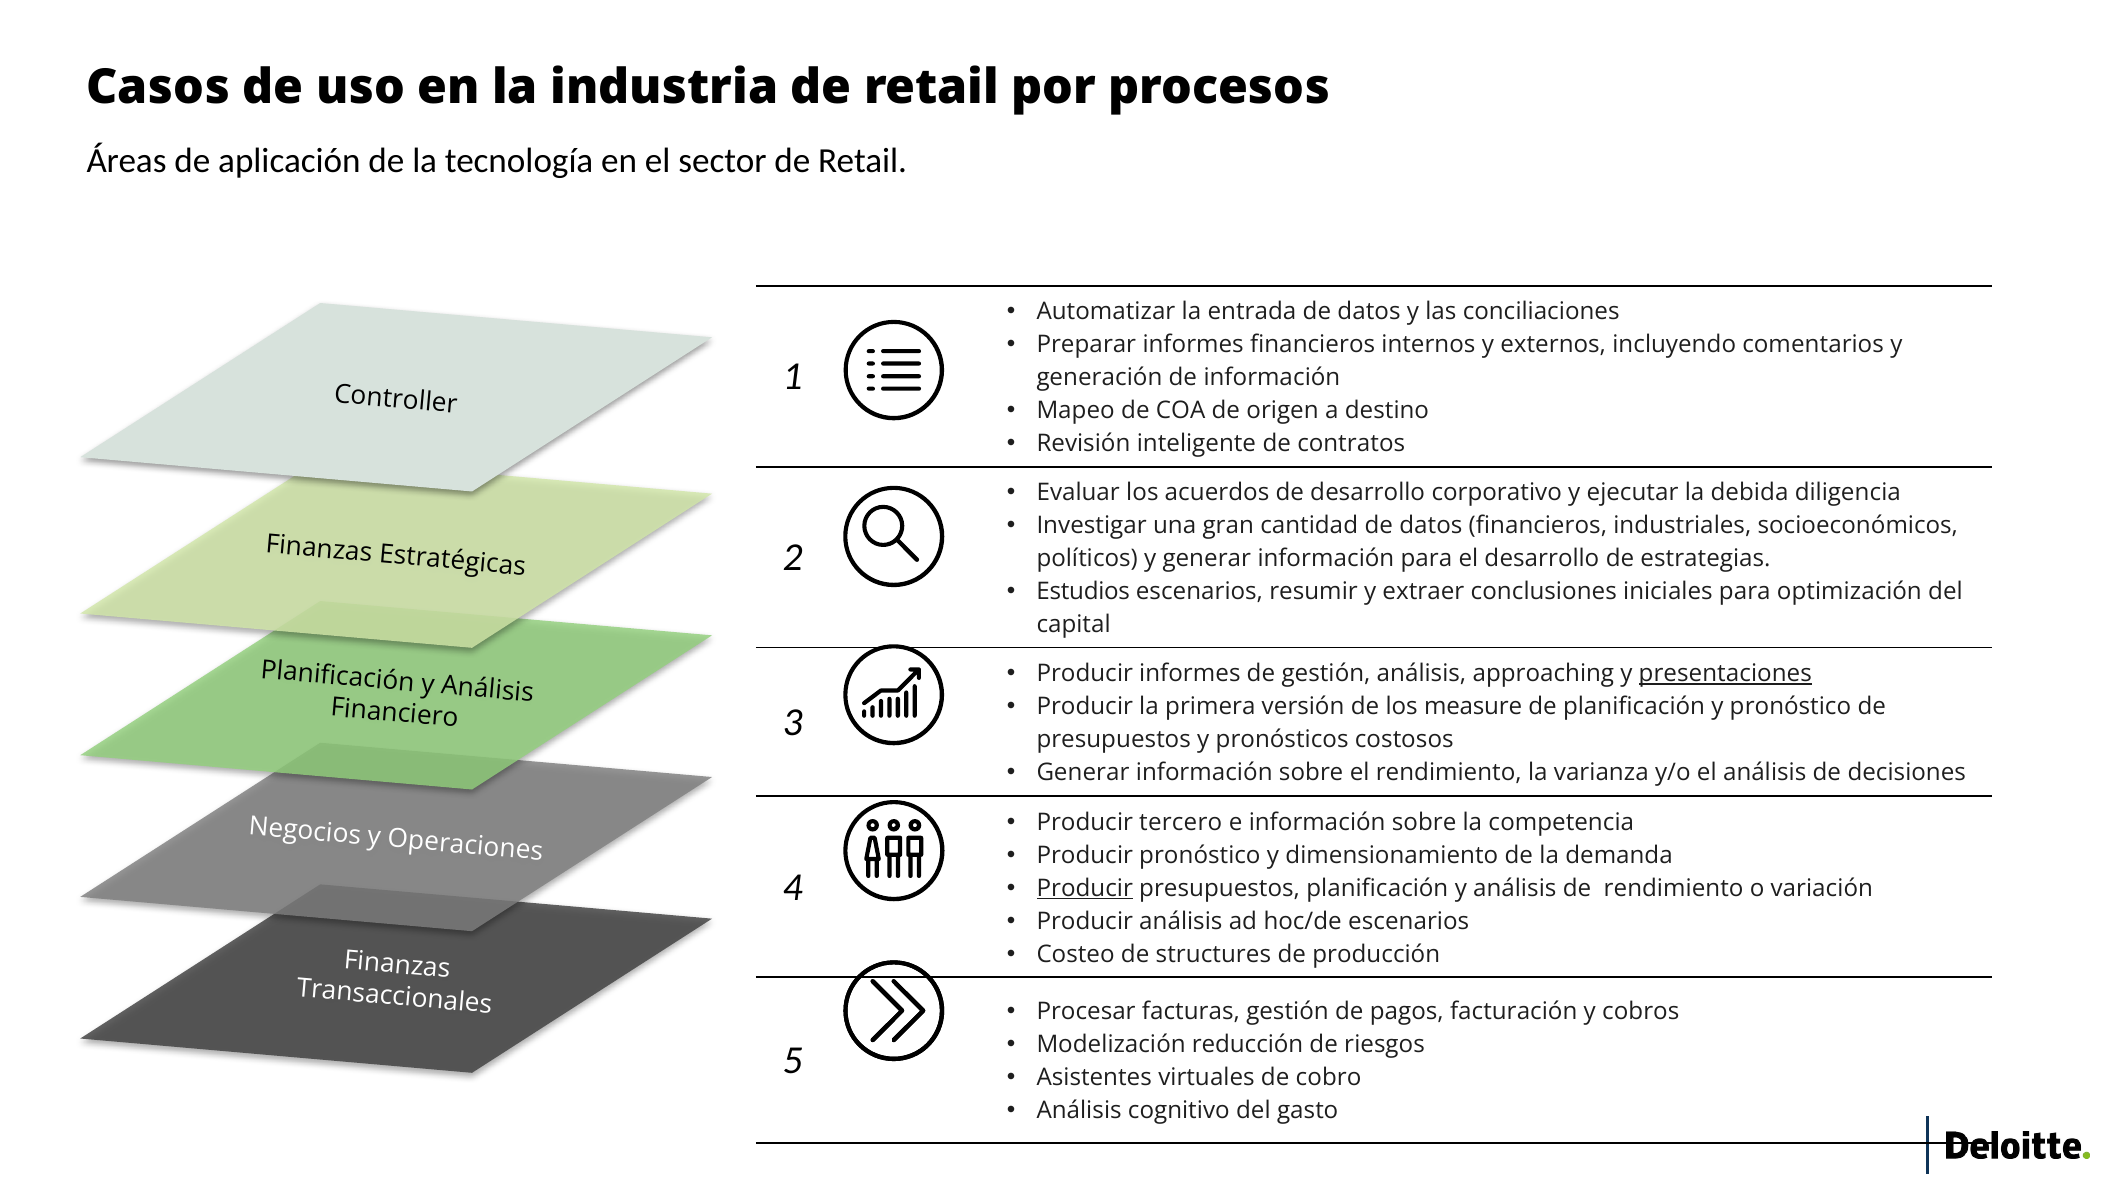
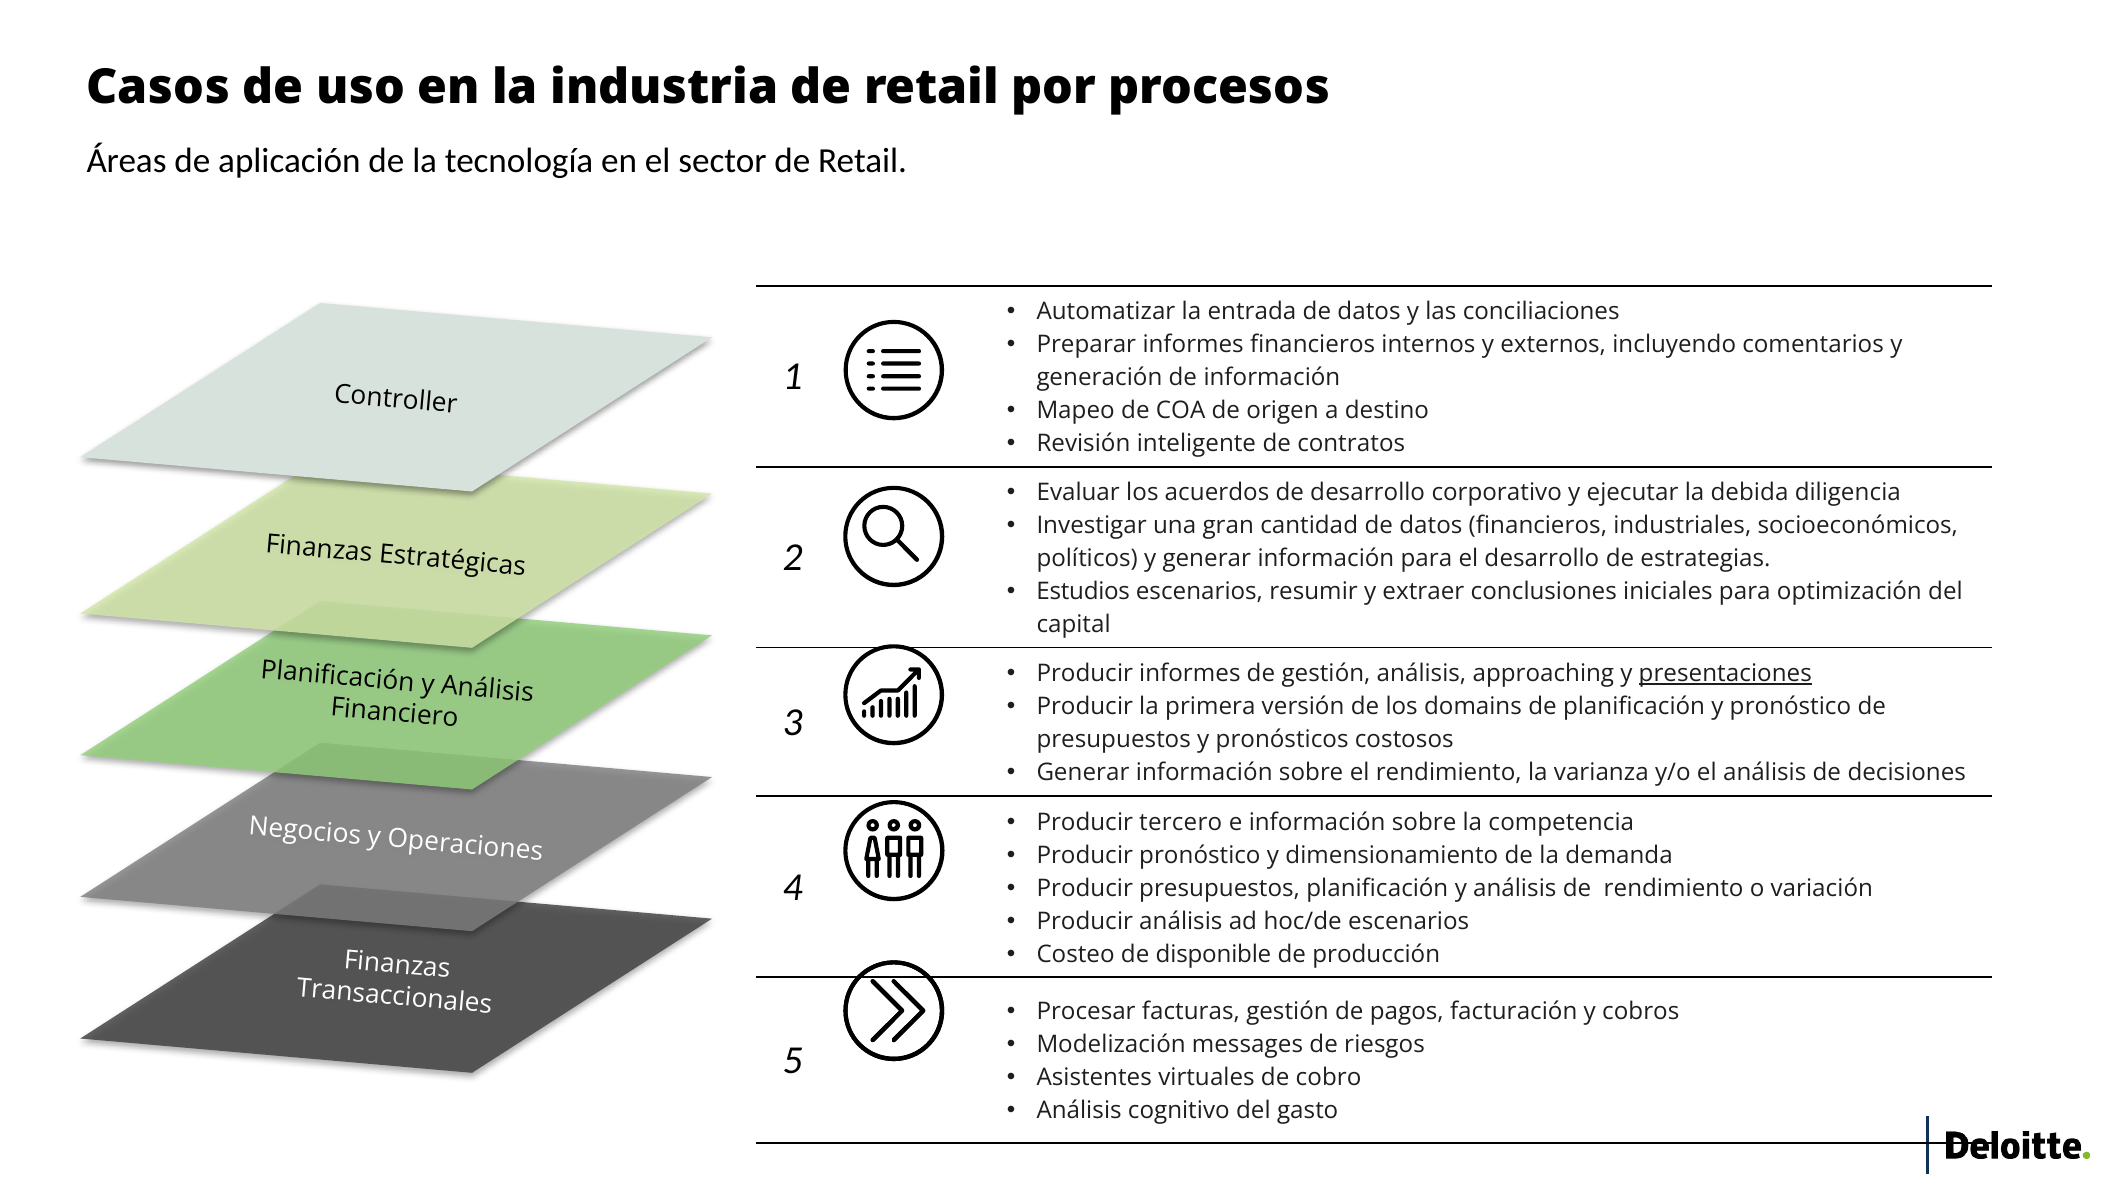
measure: measure -> domains (1473, 707)
Producir underline: present -> none (1085, 888)
structures: structures -> disponible (1214, 954)
reducción: reducción -> messages (1247, 1045)
